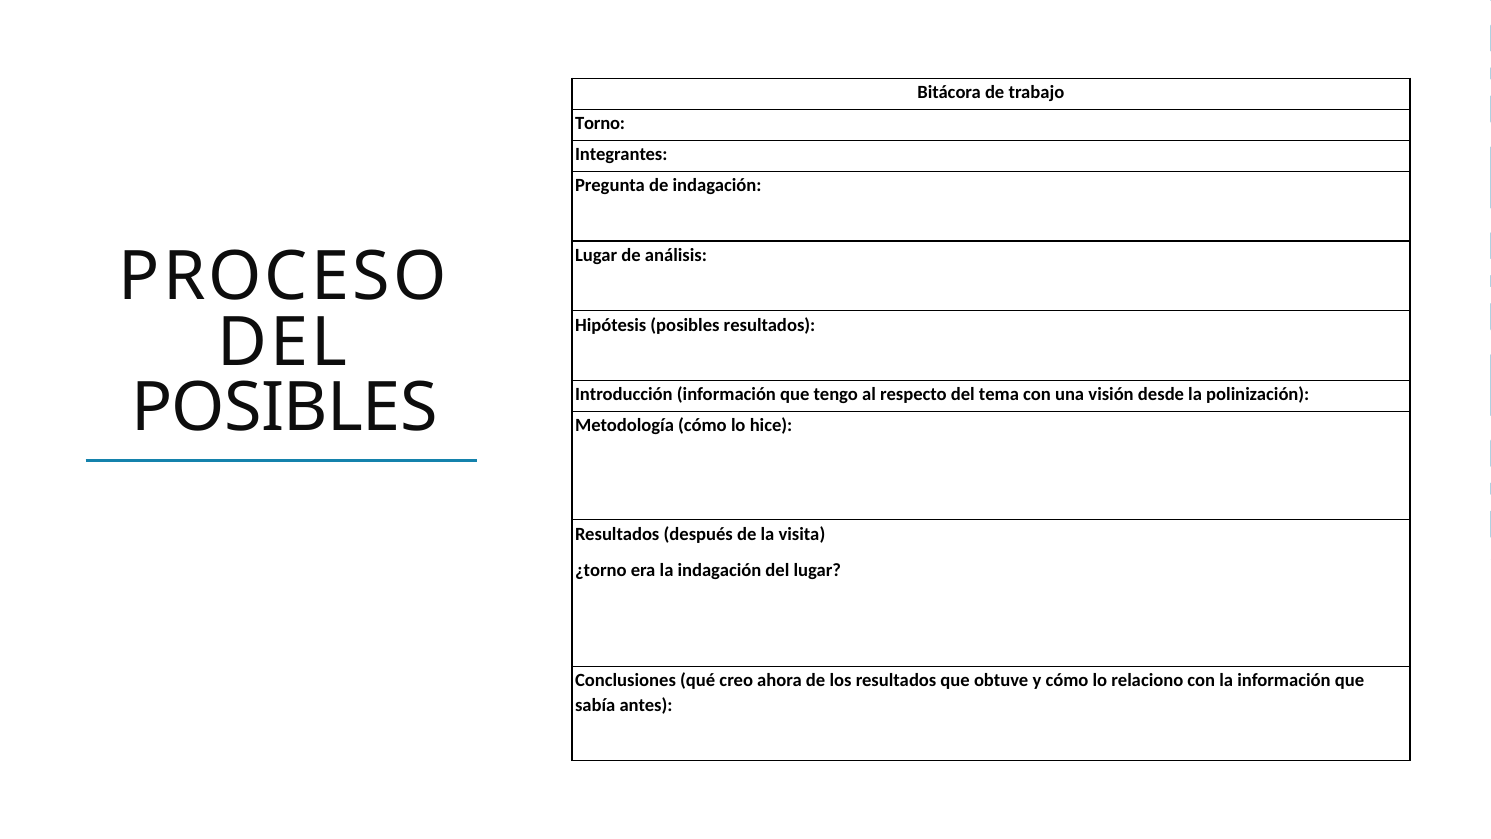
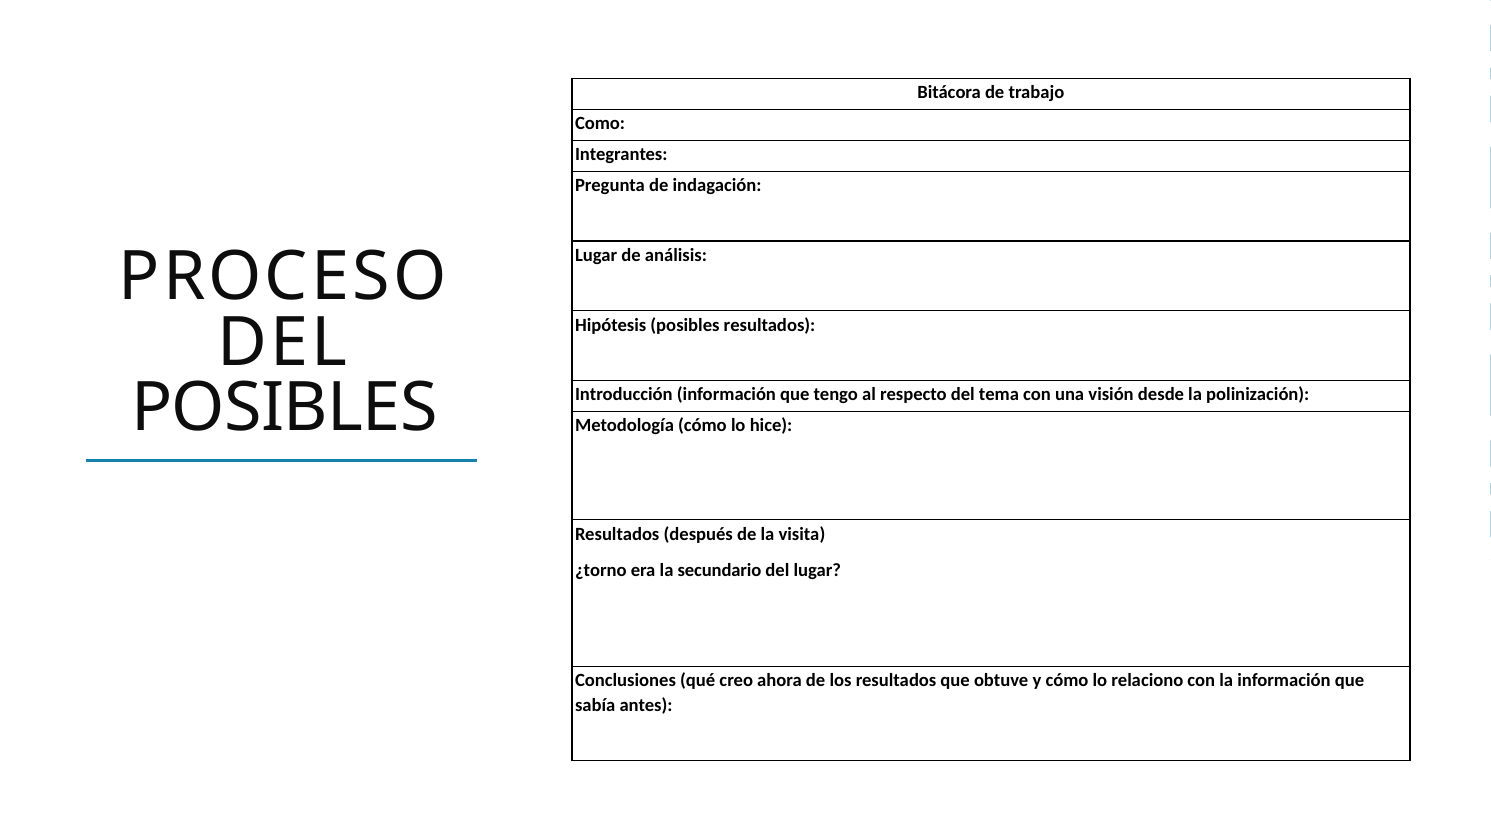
Torno: Torno -> Como (600, 124)
la indagación: indagación -> secundario (720, 570)
